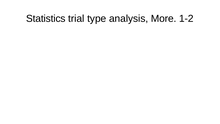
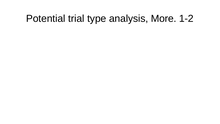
Statistics: Statistics -> Potential (46, 18)
